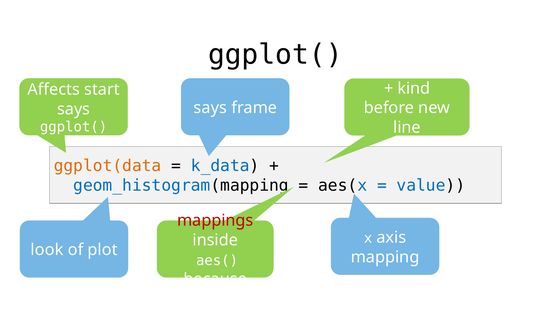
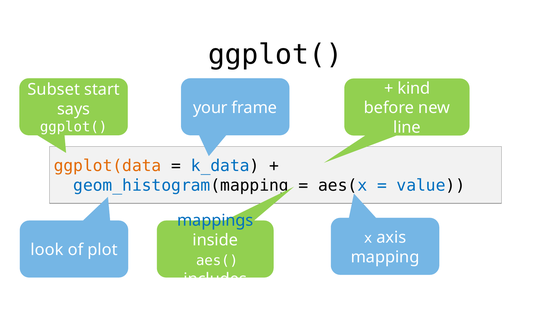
Affects: Affects -> Subset (54, 90)
says: says -> your (210, 108)
mappings colour: red -> blue (215, 221)
because: because -> includes (215, 280)
